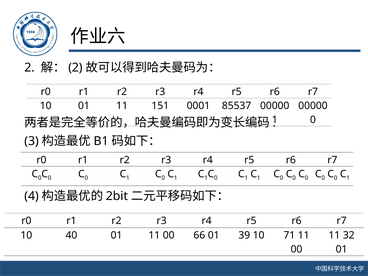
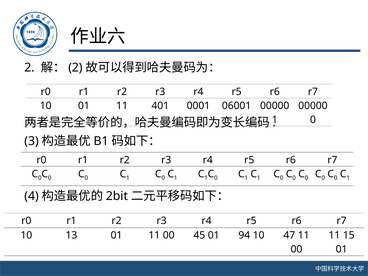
151: 151 -> 401 (160, 106)
85537: 85537 -> 06001 (237, 106)
40: 40 -> 13 (71, 235)
66: 66 -> 45 (199, 235)
39: 39 -> 94 (244, 235)
71: 71 -> 47 (289, 235)
32: 32 -> 15 (349, 235)
